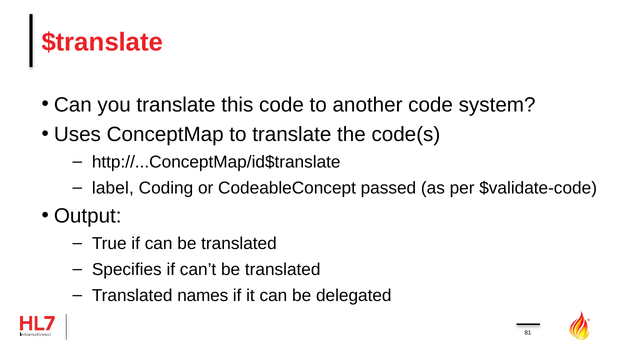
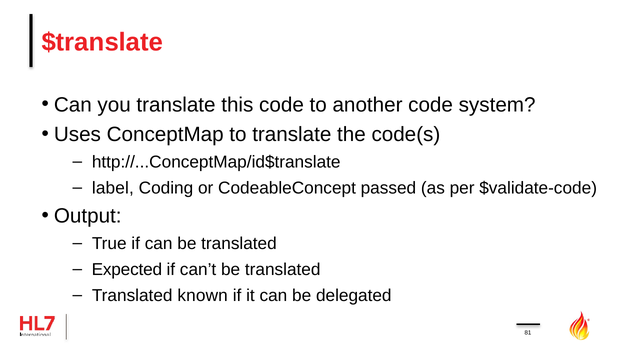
Specifies: Specifies -> Expected (127, 270)
names: names -> known (203, 296)
